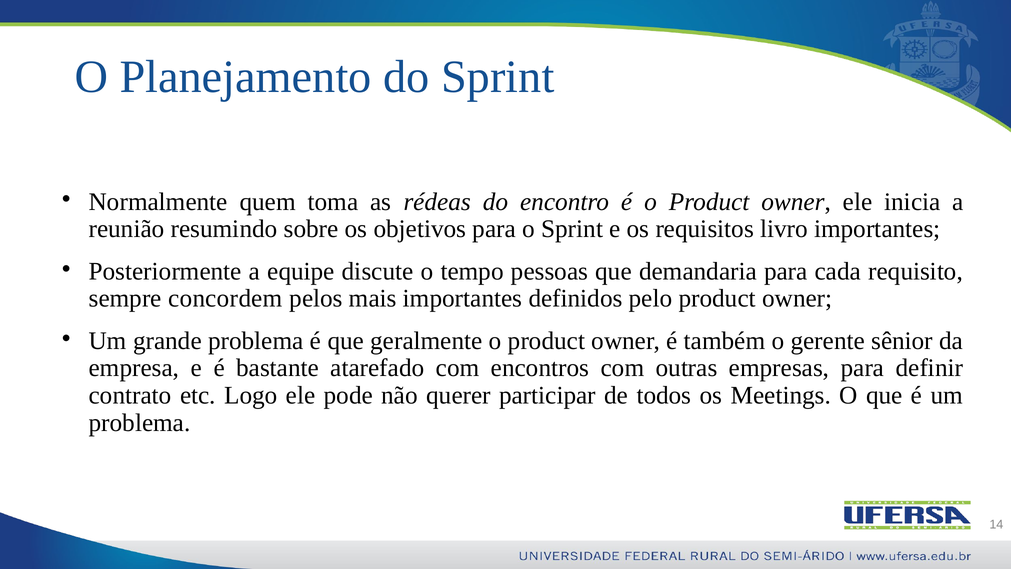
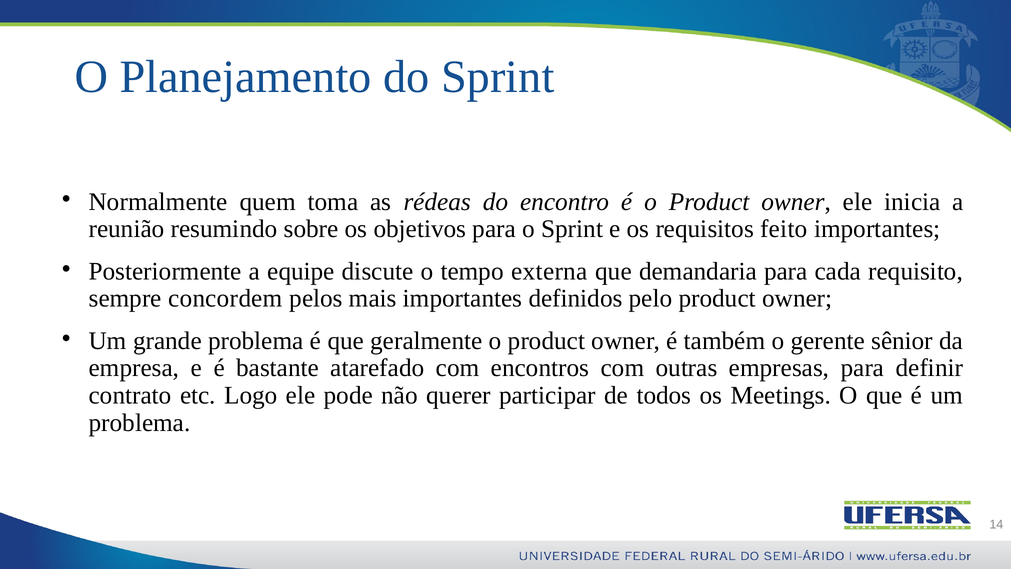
livro: livro -> feito (784, 229)
pessoas: pessoas -> externa (549, 271)
